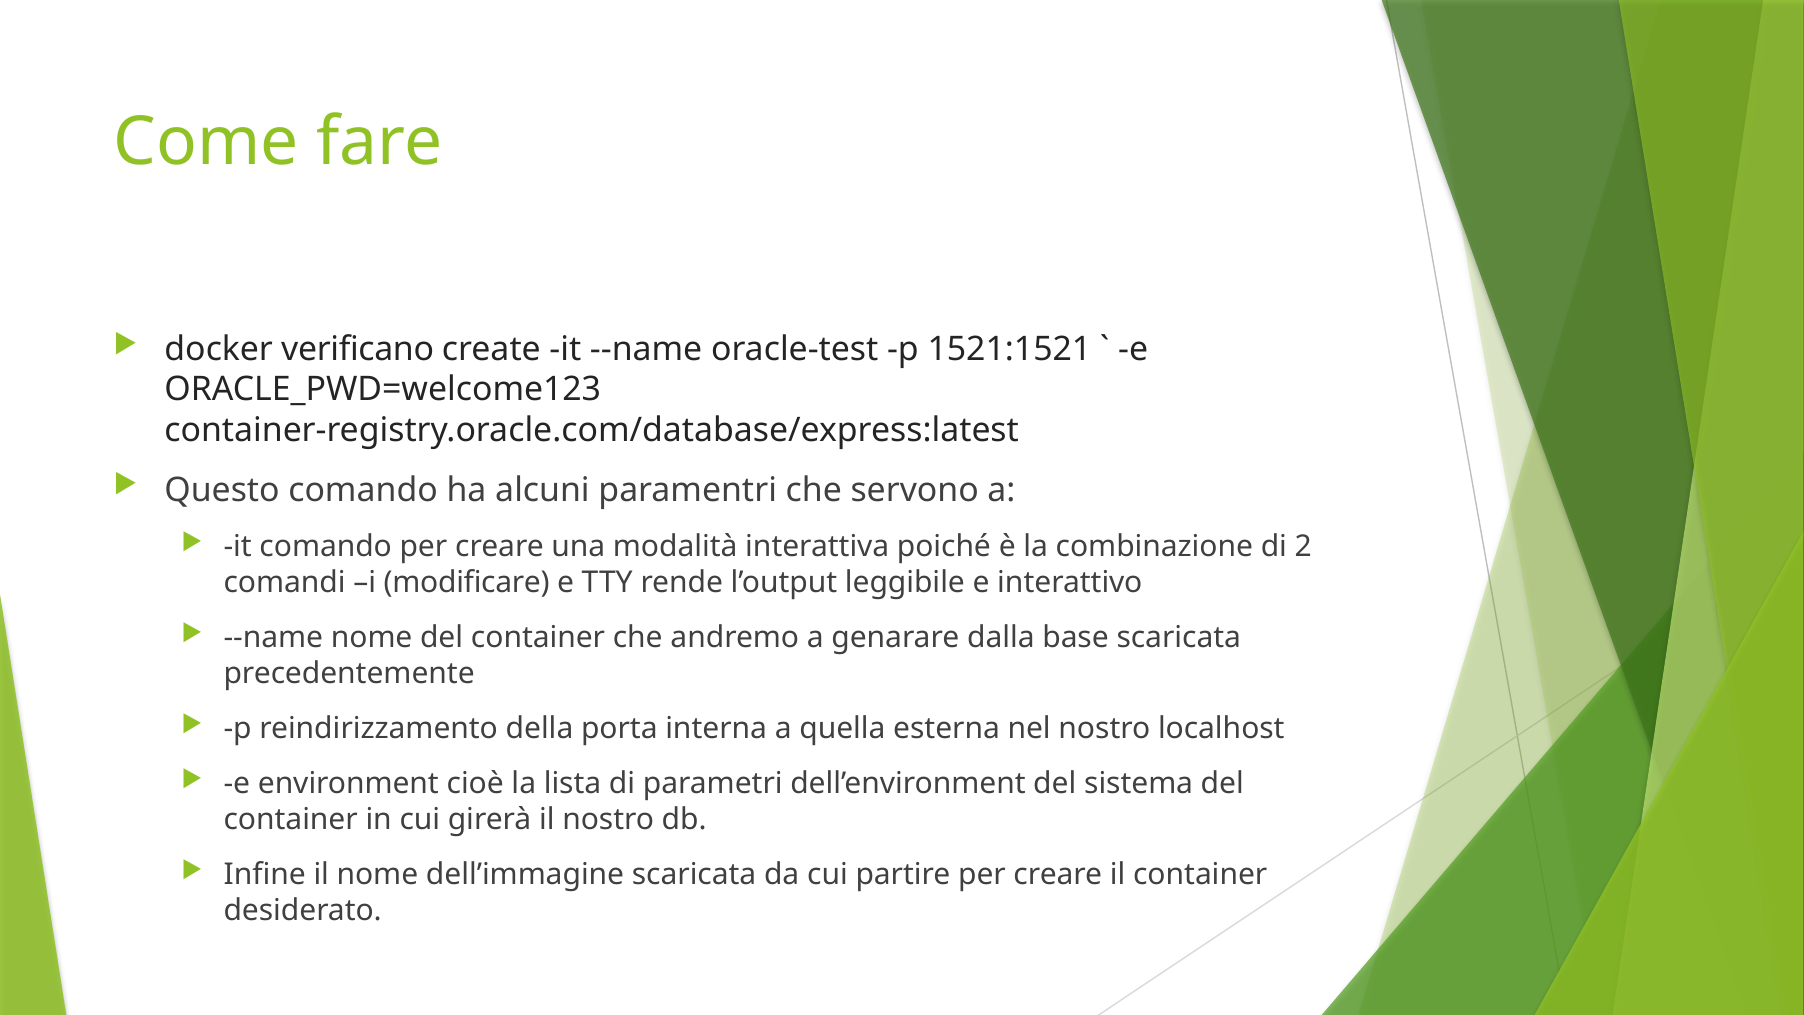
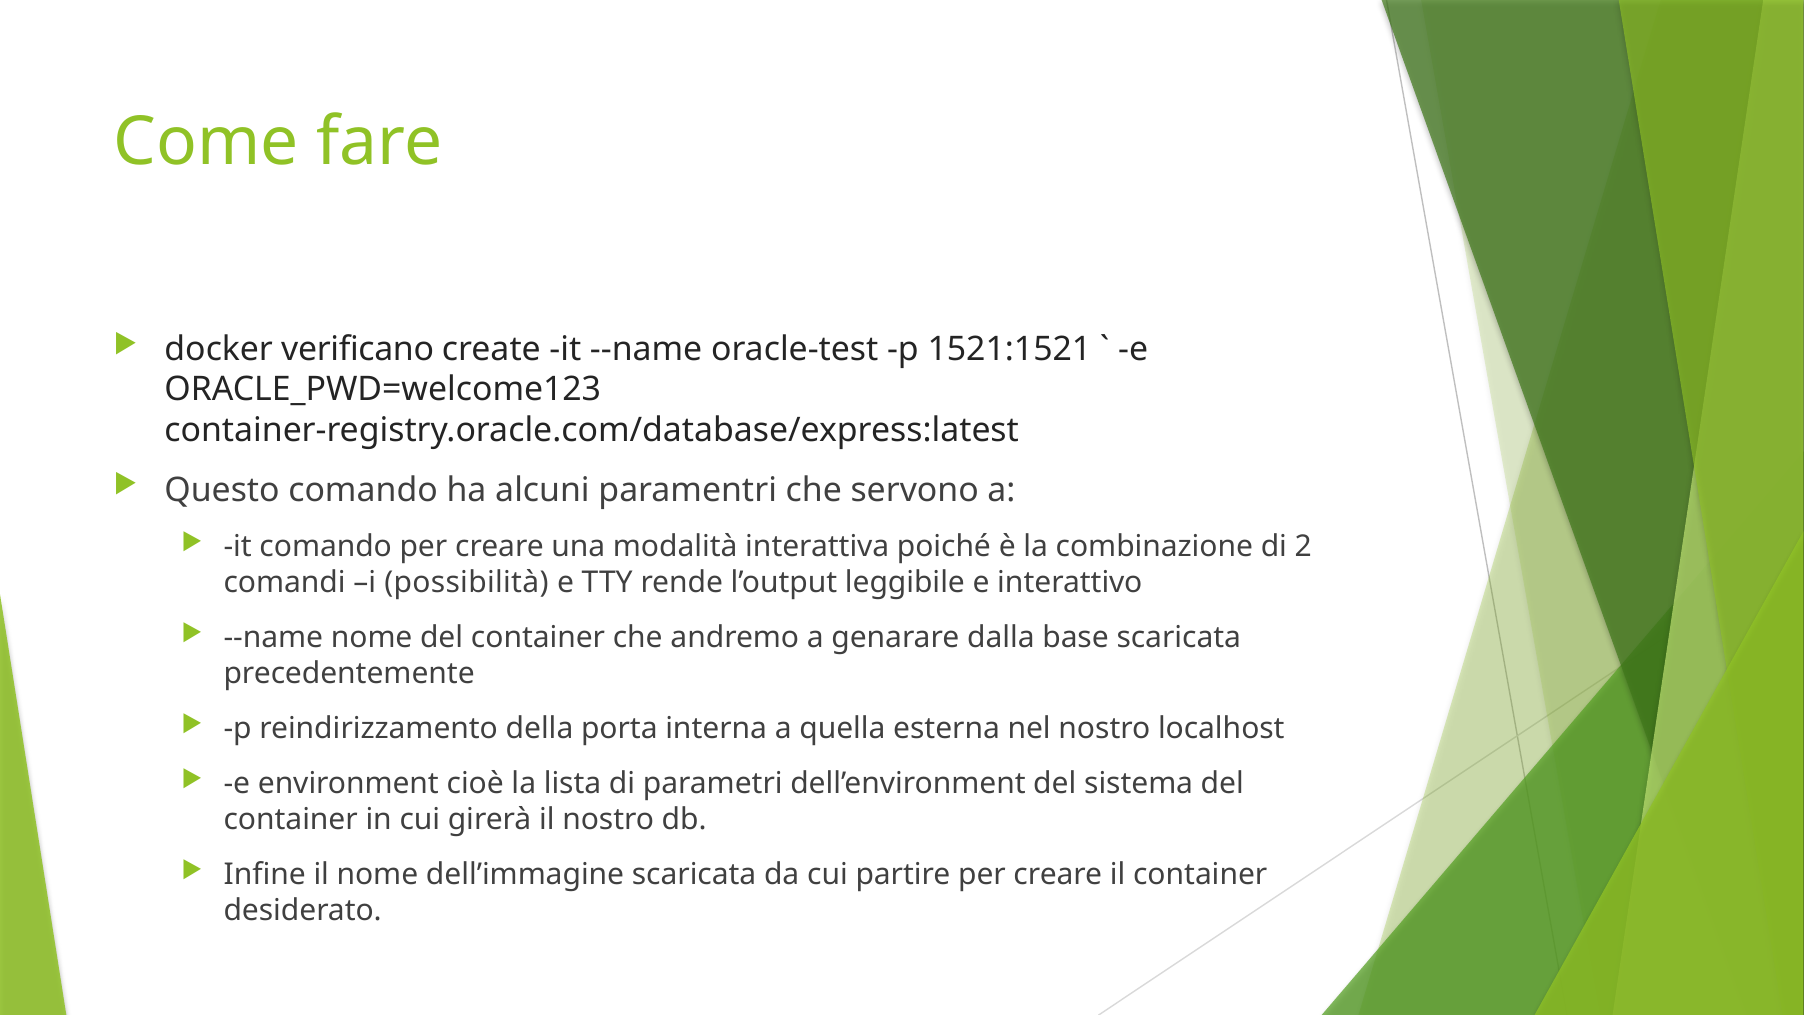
modificare: modificare -> possibilità (466, 583)
